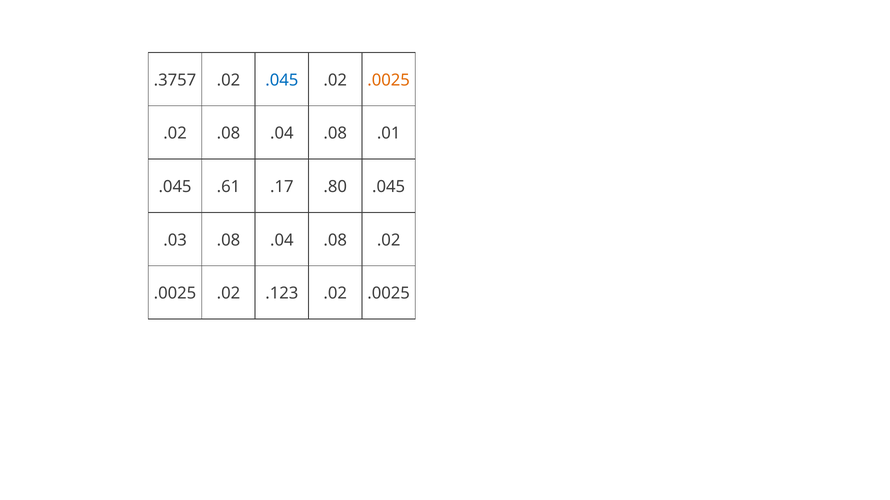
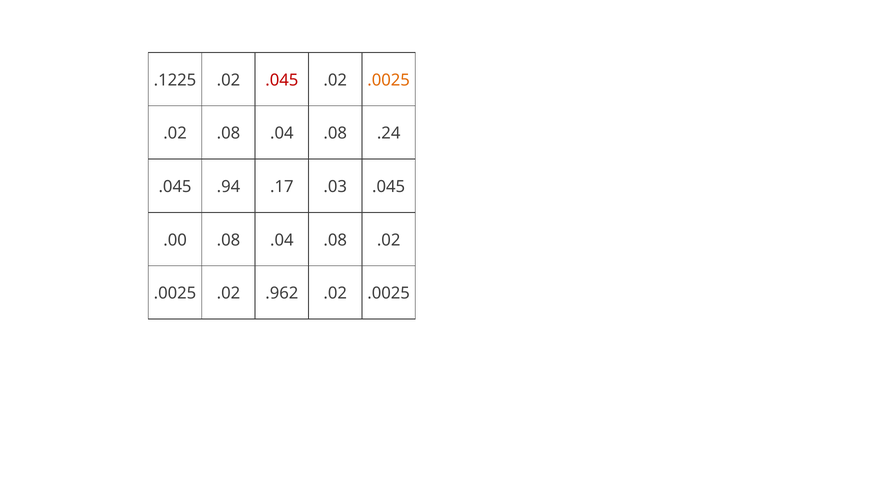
.3757: .3757 -> .1225 (175, 80)
.045 colour: blue -> red (282, 80)
.01: .01 -> .24 (389, 134)
.61: .61 -> .94 (228, 187)
.80: .80 -> .03 (335, 187)
.03: .03 -> .00 (175, 240)
.123: .123 -> .962 (282, 294)
